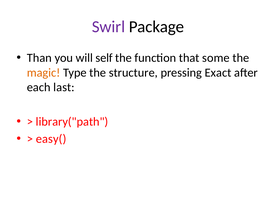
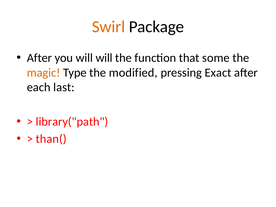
Swirl colour: purple -> orange (108, 27)
Than: Than -> After (39, 58)
will self: self -> will (104, 58)
structure: structure -> modified (133, 73)
easy(: easy( -> than( (51, 139)
